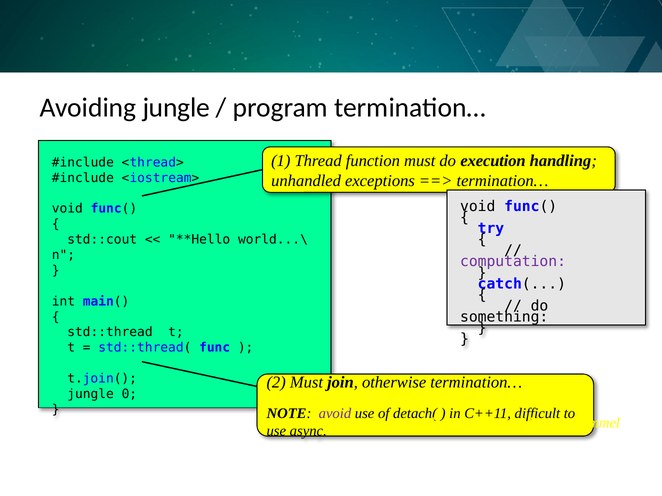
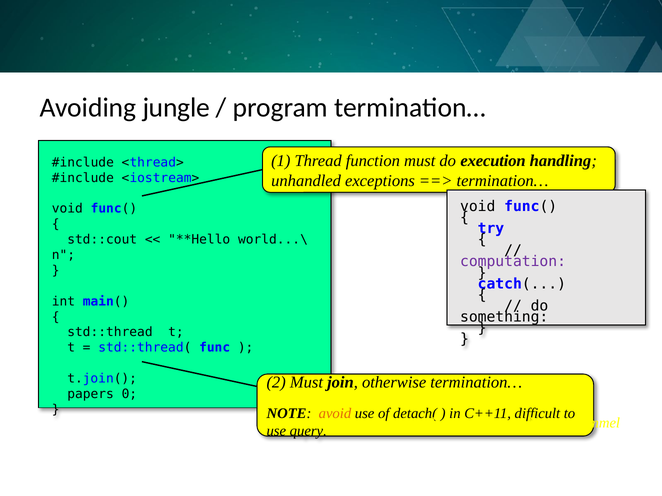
jungle: jungle -> papers (91, 394)
avoid colour: purple -> orange (335, 414)
async: async -> query (308, 431)
